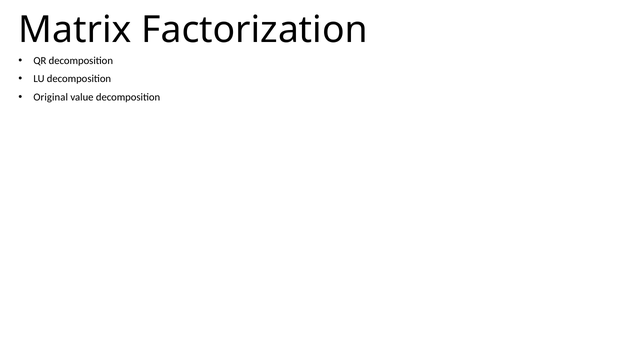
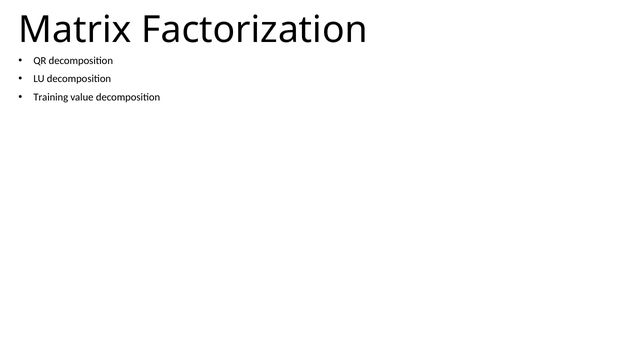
Original: Original -> Training (51, 97)
